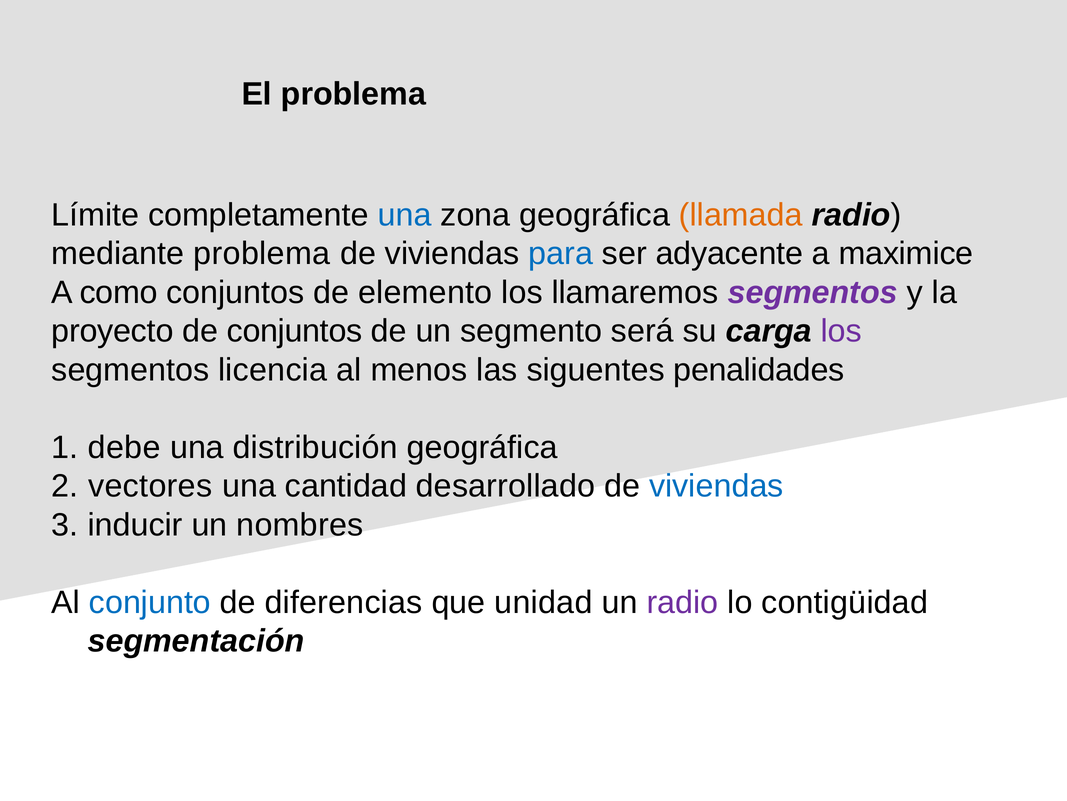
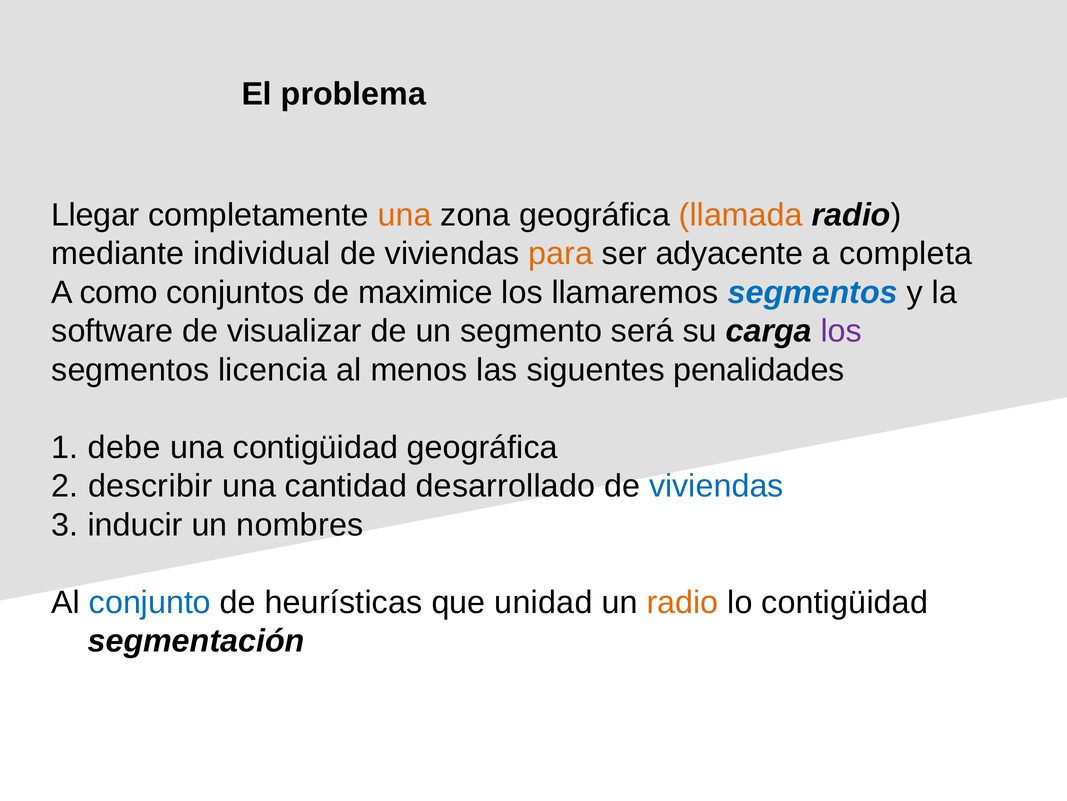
Límite: Límite -> Llegar (95, 215)
una colour: blue -> orange (405, 215)
mediante problema: problema -> individual (262, 254)
para colour: blue -> orange (561, 254)
maximice: maximice -> completa (906, 254)
elemento: elemento -> maximice (425, 292)
segmentos colour: purple -> blue (813, 292)
proyecto: proyecto -> software (112, 331)
de conjuntos: conjuntos -> visualizar (294, 331)
una distribución: distribución -> contigüidad (315, 447)
vectores: vectores -> describir (150, 486)
diferencias: diferencias -> heurísticas (344, 602)
radio colour: purple -> orange (683, 602)
